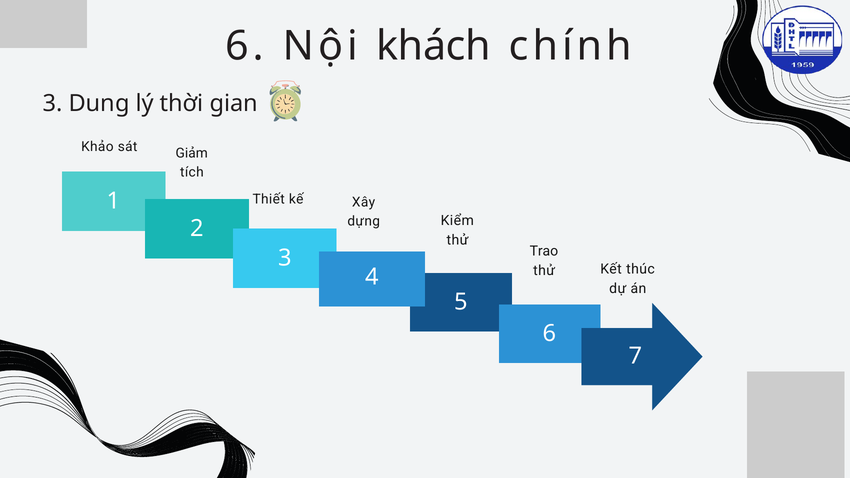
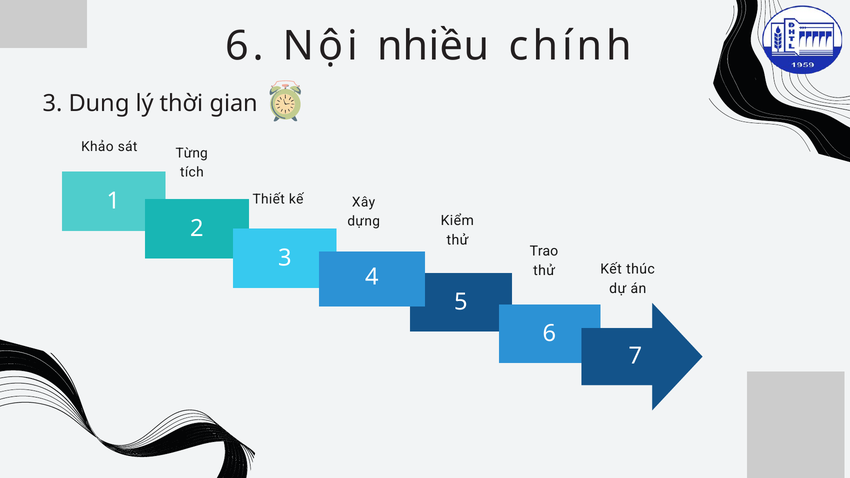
khách: khách -> nhiều (433, 46)
Giảm: Giảm -> Từng (192, 153)
